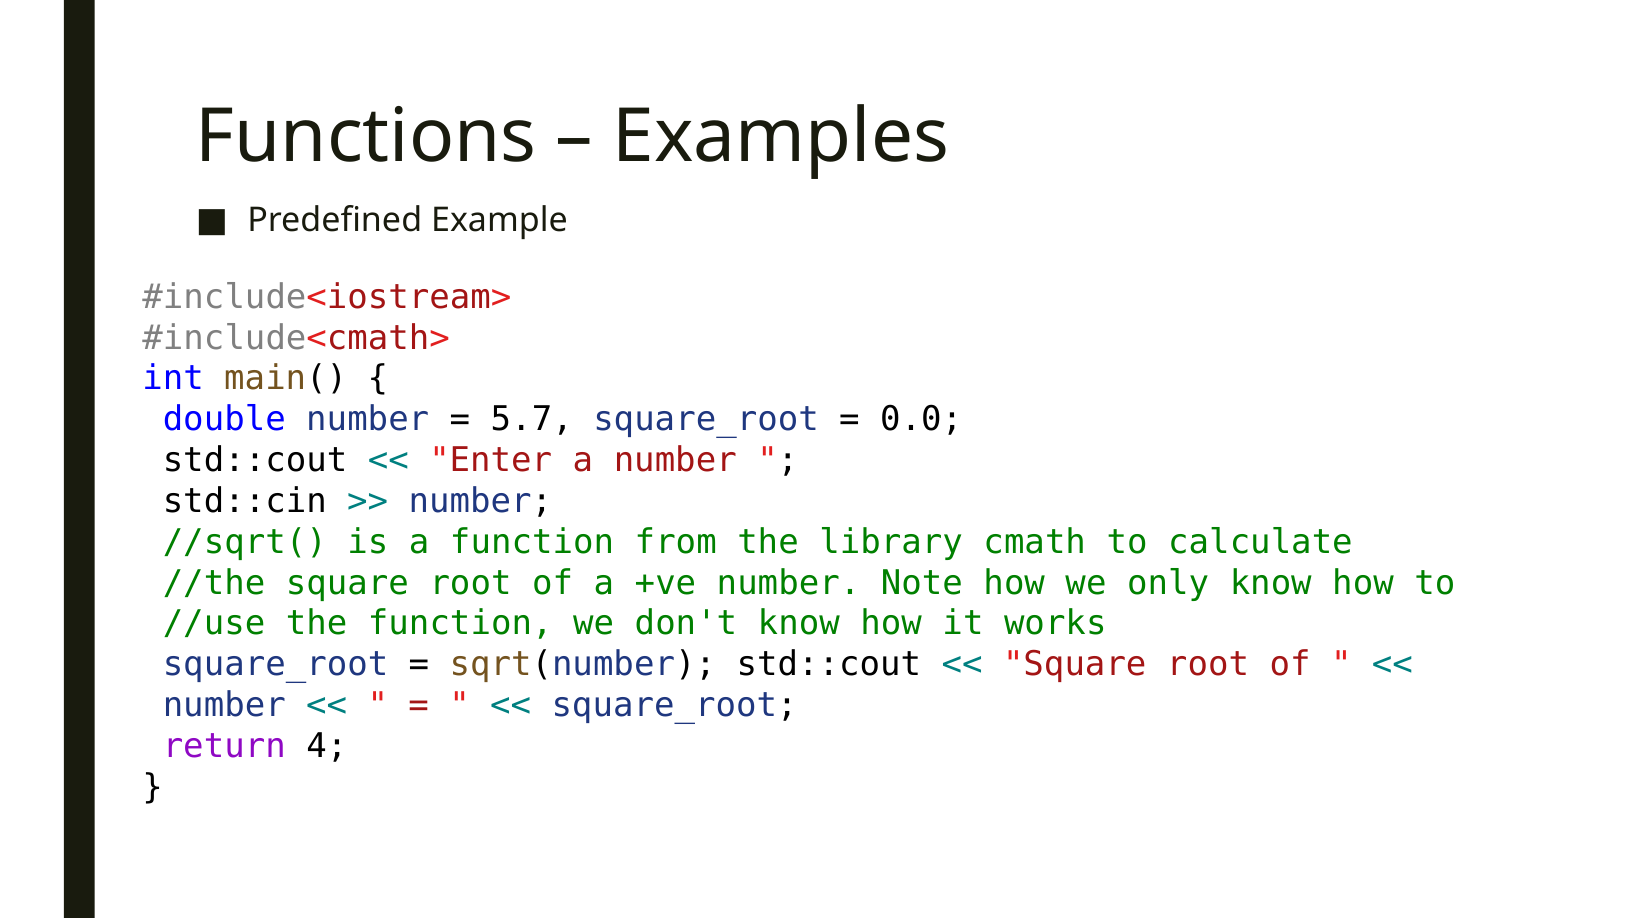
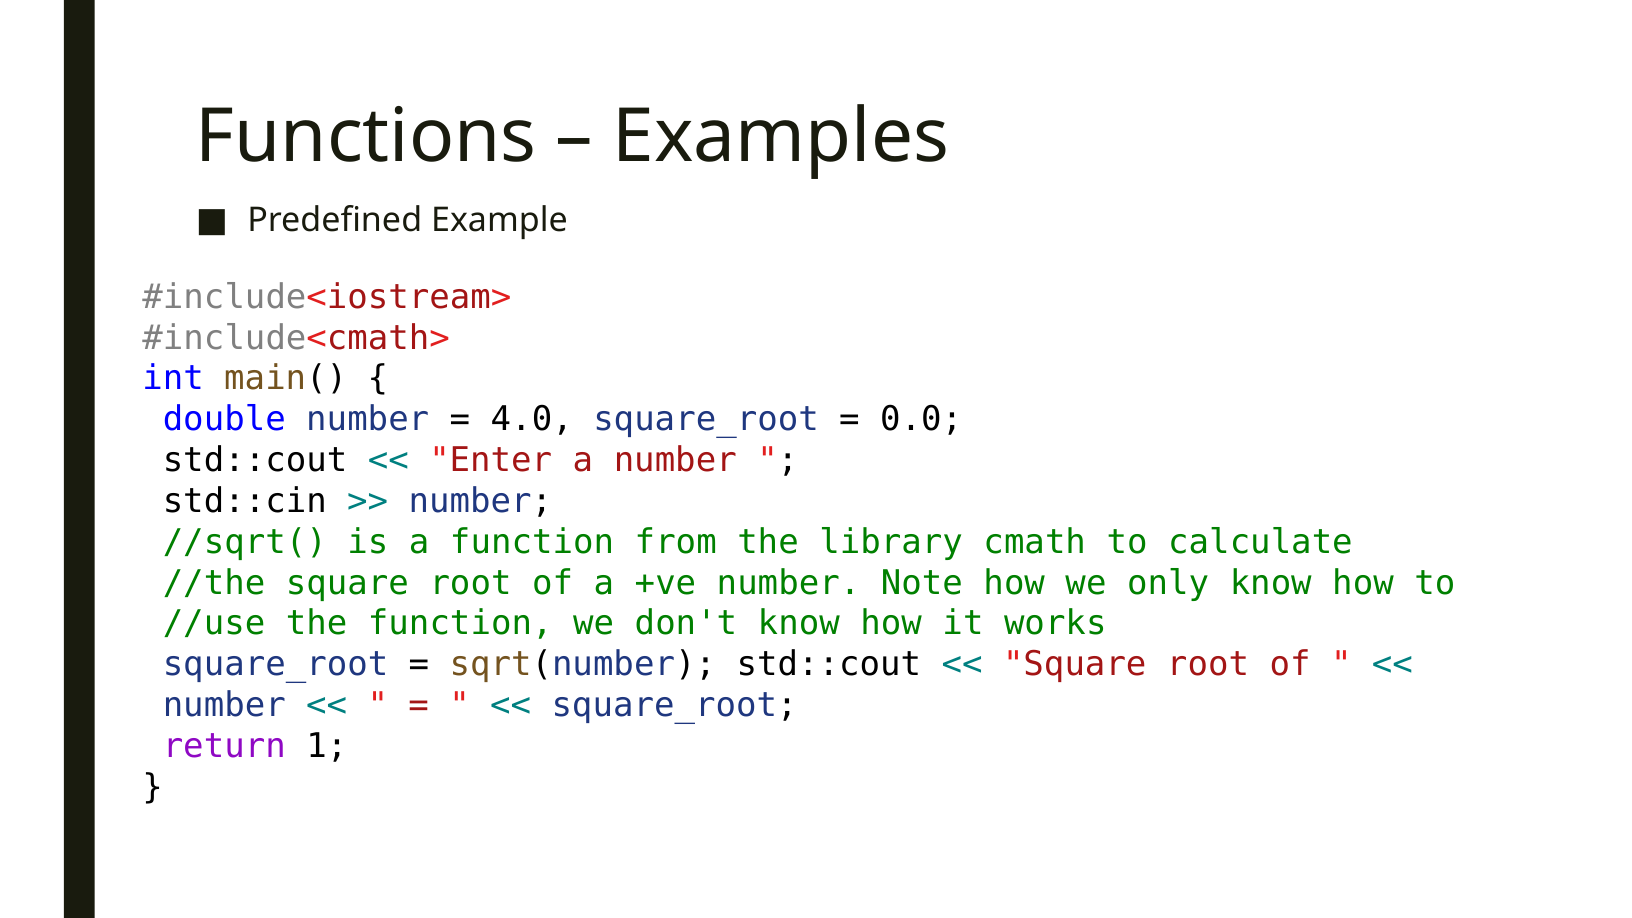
5.7: 5.7 -> 4.0 (532, 420)
4: 4 -> 1 (327, 746)
